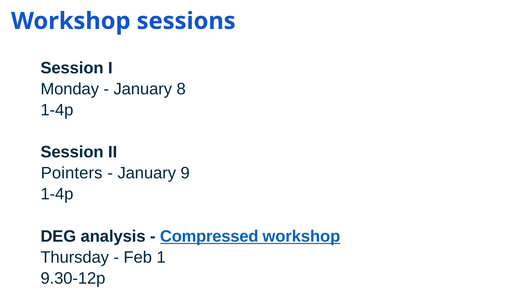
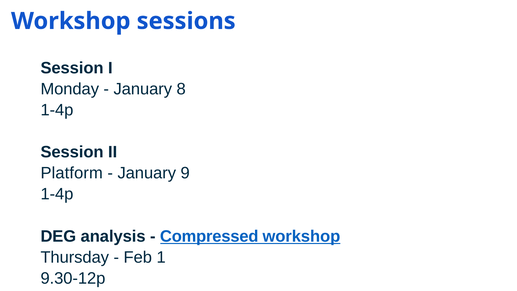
Pointers: Pointers -> Platform (72, 173)
